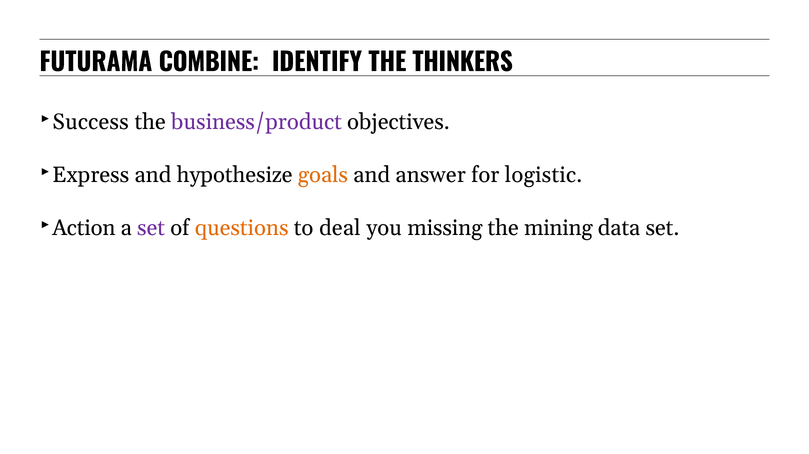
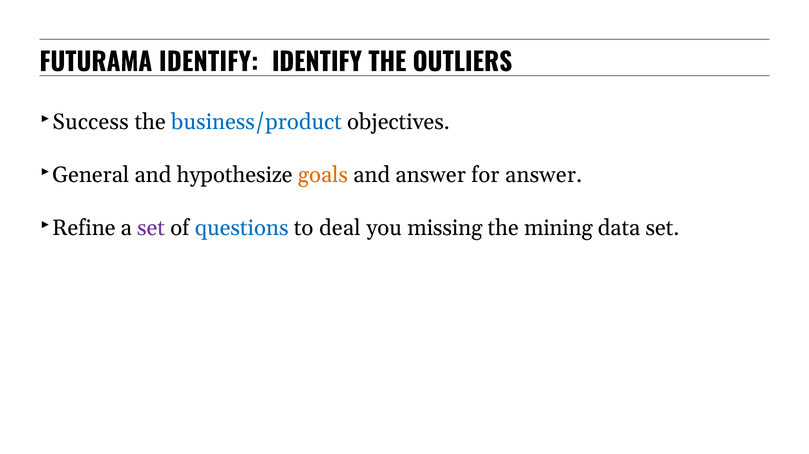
FUTURAMA COMBINE: COMBINE -> IDENTIFY (209, 63)
THINKERS: THINKERS -> OUTLIERS (462, 63)
business/product colour: purple -> blue (256, 122)
Express: Express -> General (91, 175)
for logistic: logistic -> answer (544, 175)
Action: Action -> Refine (84, 228)
questions colour: orange -> blue (242, 228)
